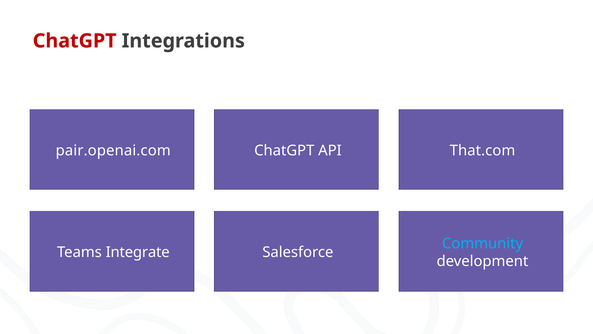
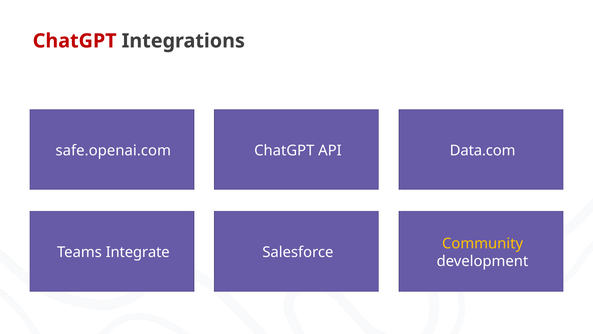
pair.openai.com: pair.openai.com -> safe.openai.com (113, 150)
That.com: That.com -> Data.com (483, 150)
Community colour: light blue -> yellow (483, 243)
